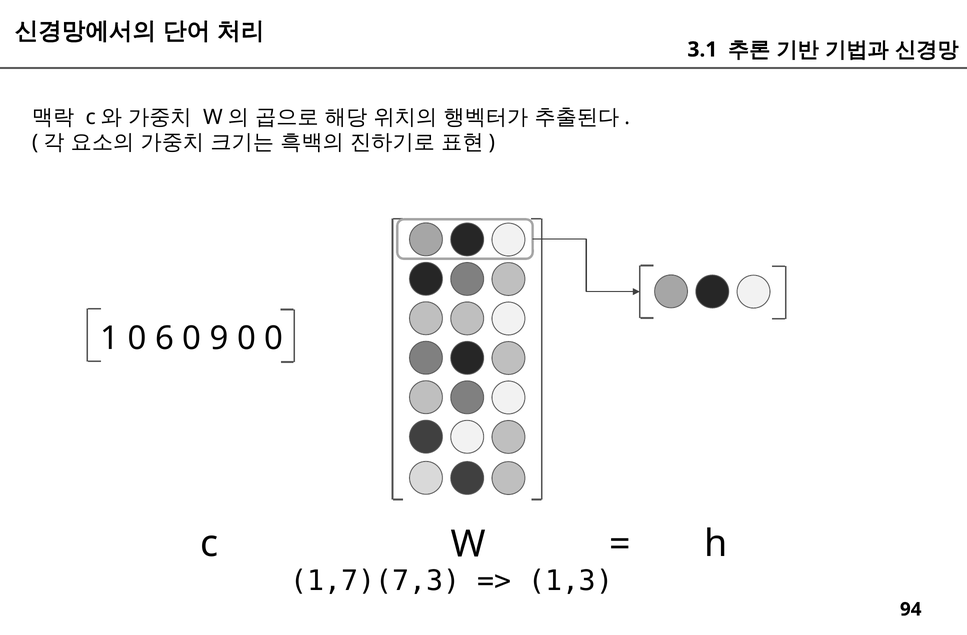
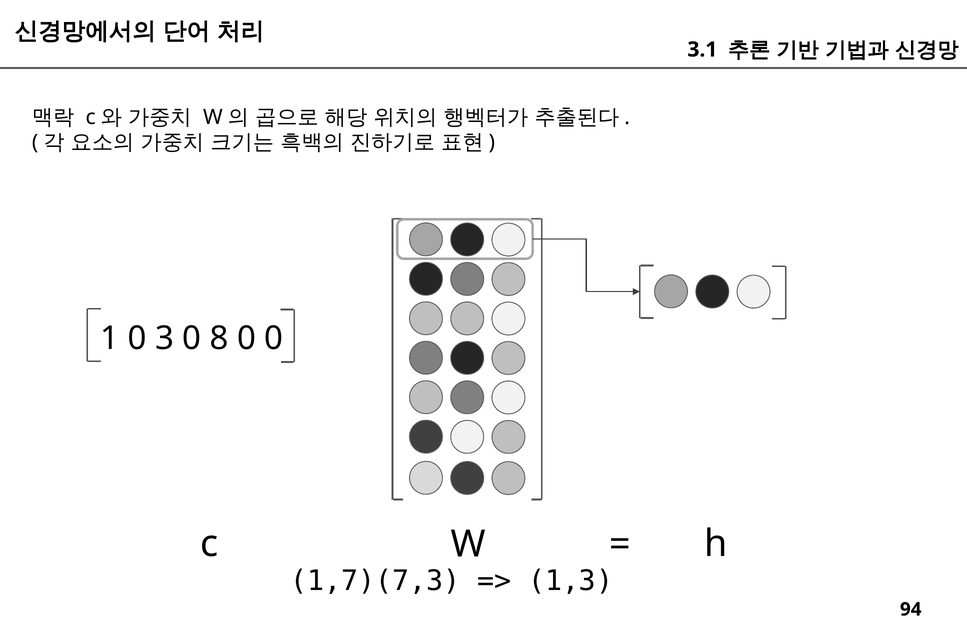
6: 6 -> 3 (164, 338)
9: 9 -> 8 (219, 338)
